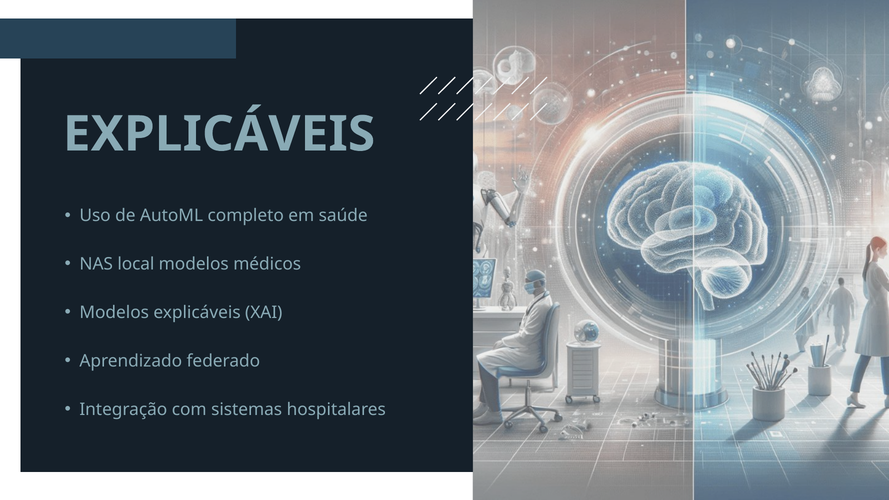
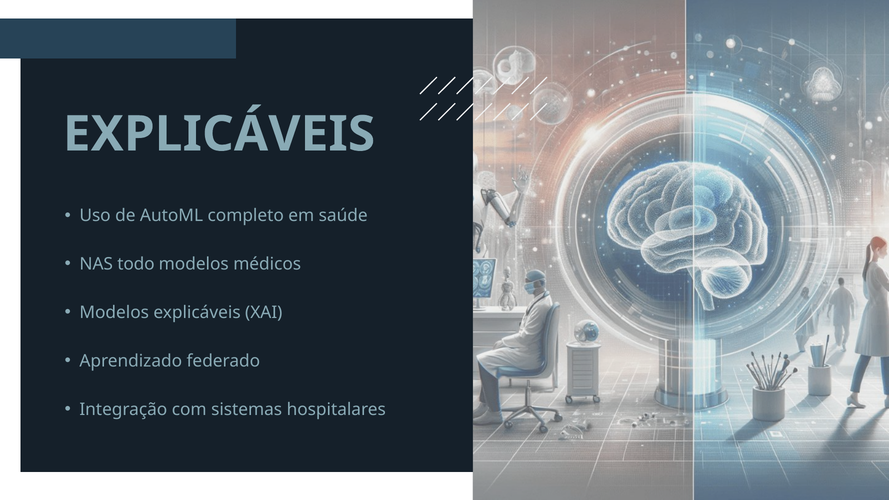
local: local -> todo (136, 264)
